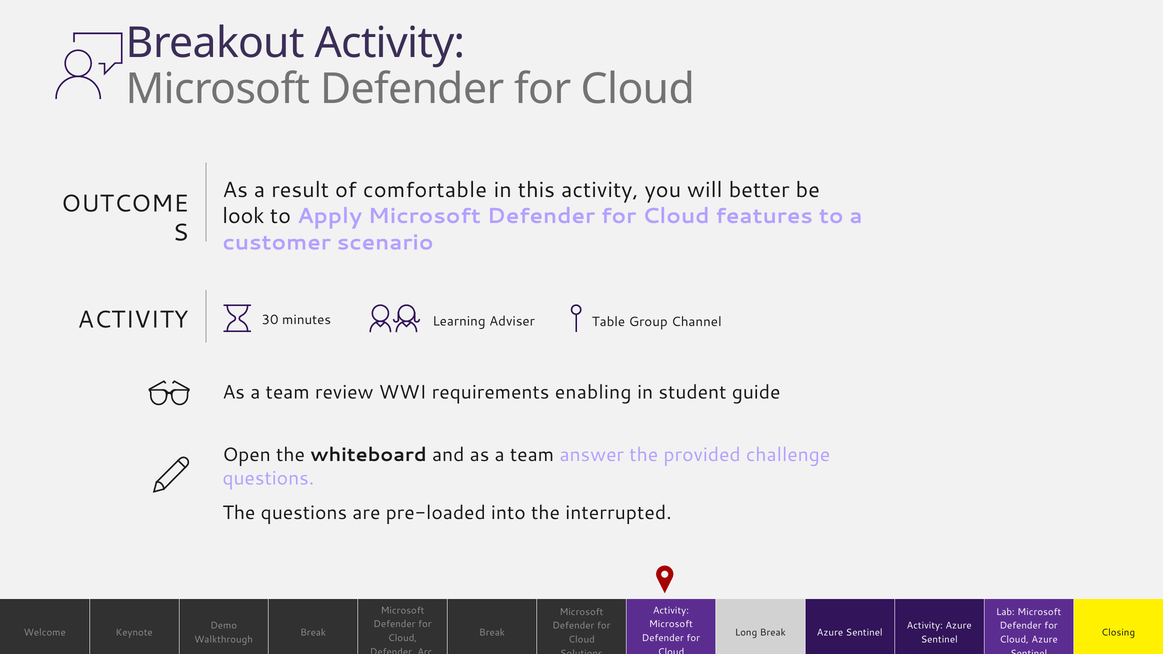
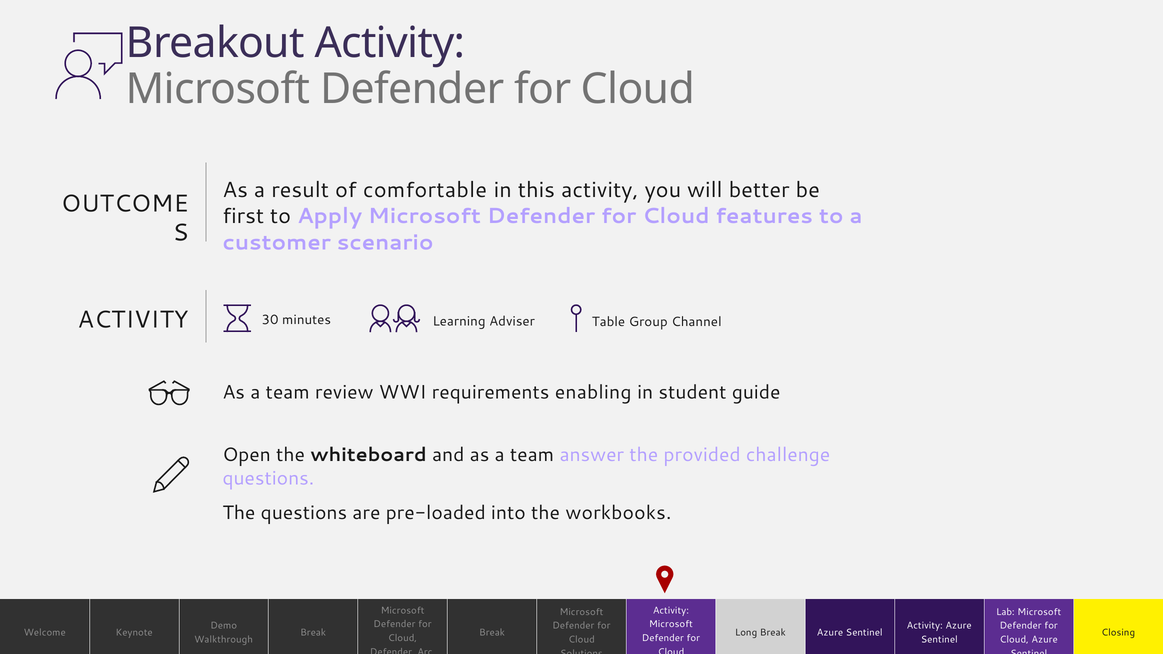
look: look -> first (243, 216)
interrupted: interrupted -> workbooks (618, 513)
